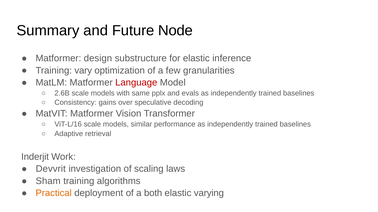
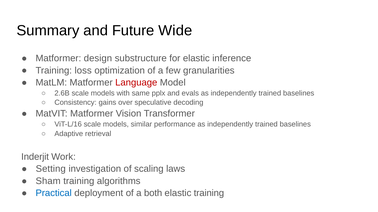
Node: Node -> Wide (175, 31)
vary: vary -> loss (83, 71)
Devvrit: Devvrit -> Setting (51, 169)
Practical colour: orange -> blue (54, 194)
elastic varying: varying -> training (209, 194)
